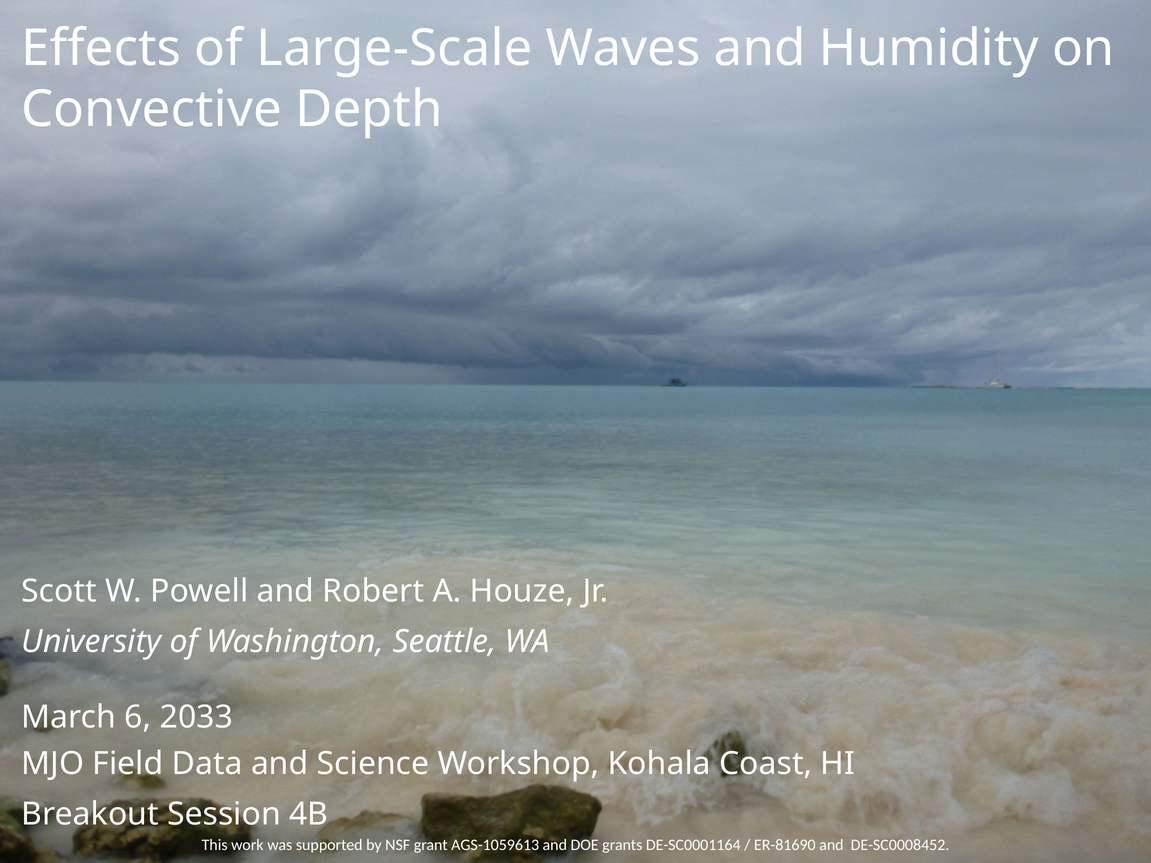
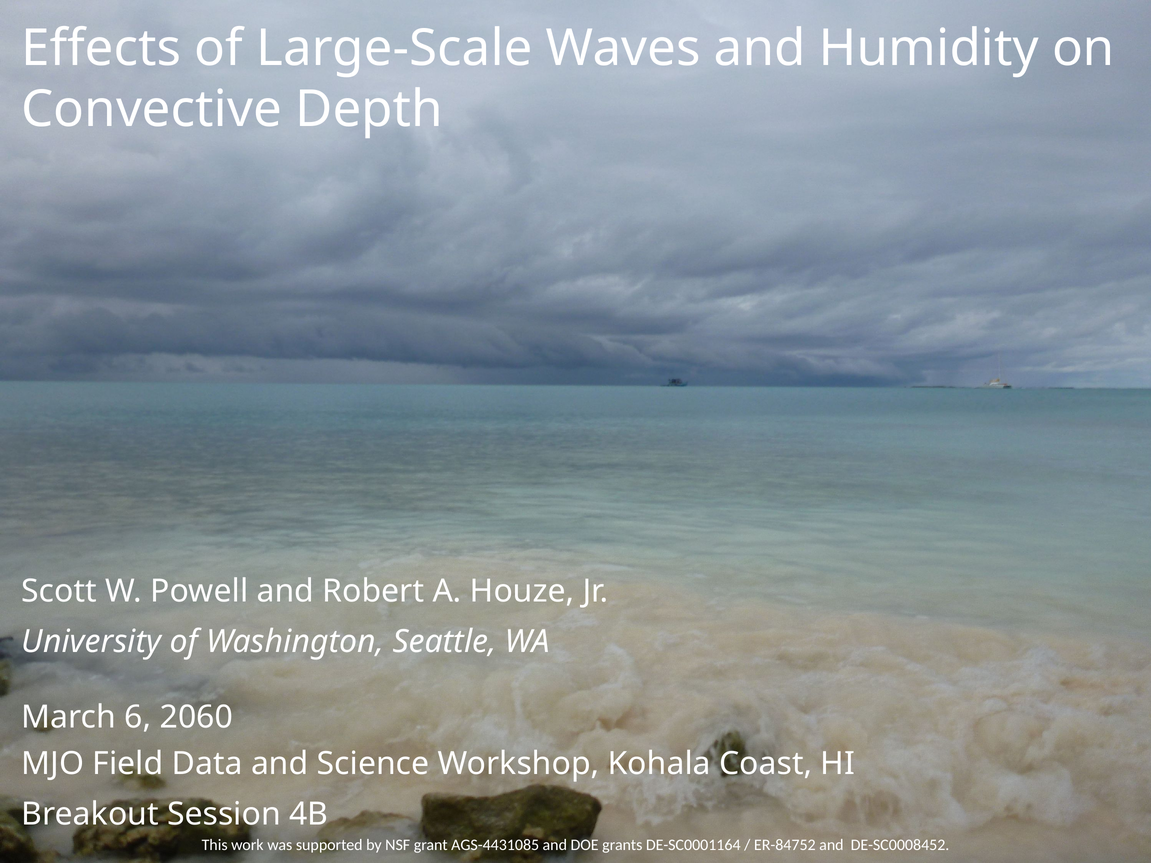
2033: 2033 -> 2060 (196, 717)
AGS-1059613: AGS-1059613 -> AGS-4431085 (495, 845)
ER-81690: ER-81690 -> ER-84752 (785, 845)
